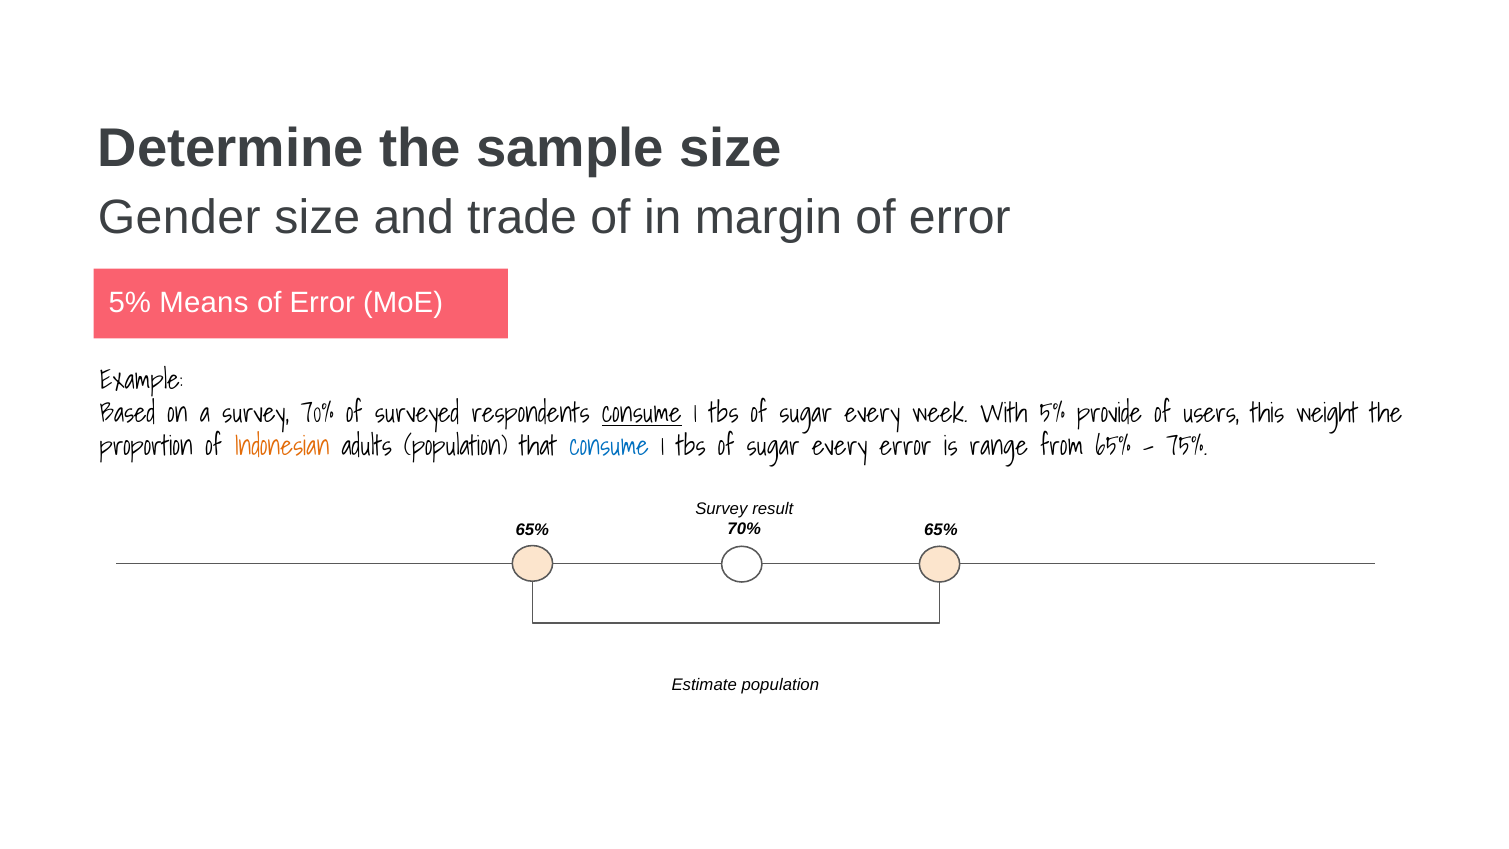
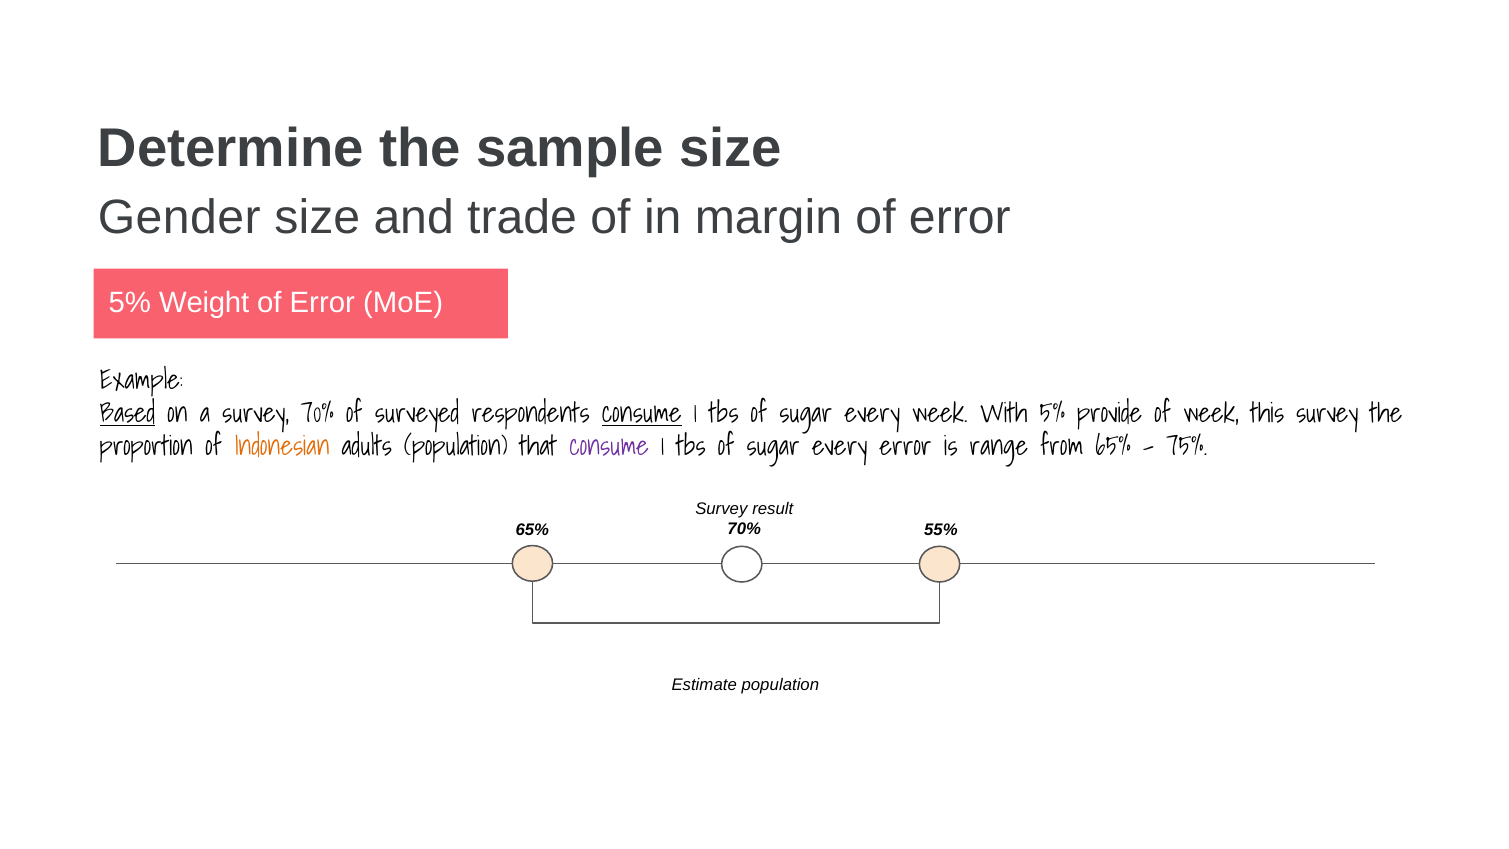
Means: Means -> Weight (204, 303)
Based underline: none -> present (127, 414)
of users: users -> week (1211, 414)
this weight: weight -> survey (1327, 414)
consume colour: blue -> purple (609, 446)
65% 65%: 65% -> 55% (941, 530)
